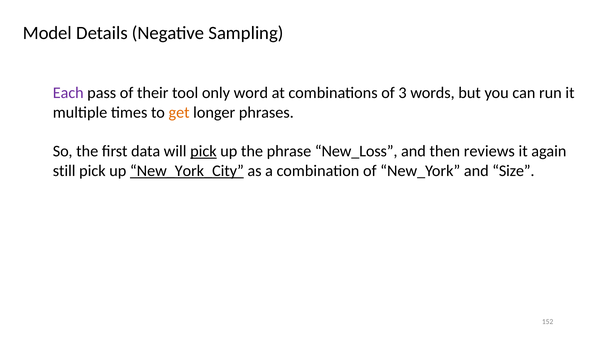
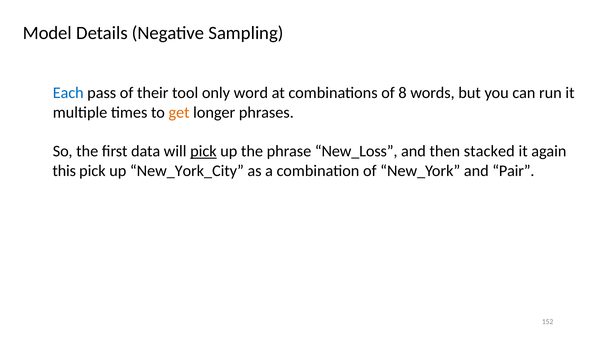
Each colour: purple -> blue (68, 93)
3: 3 -> 8 (403, 93)
reviews: reviews -> stacked (489, 151)
still: still -> this (64, 171)
New_York_City underline: present -> none (187, 171)
Size: Size -> Pair (513, 171)
